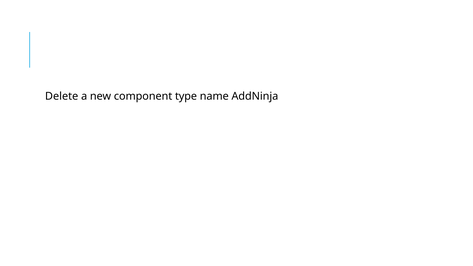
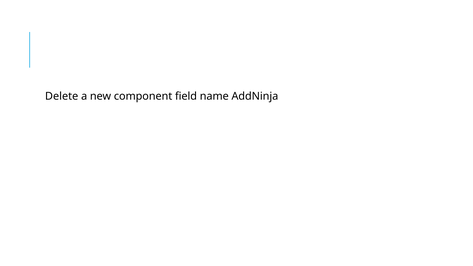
type: type -> field (186, 96)
